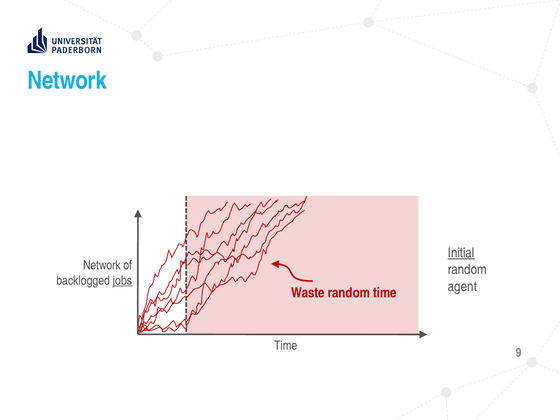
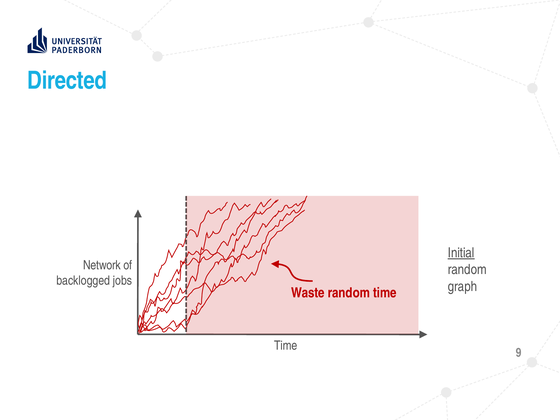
Network: Network -> Directed (67, 81)
jobs underline: present -> none (123, 281)
agent: agent -> graph (462, 286)
